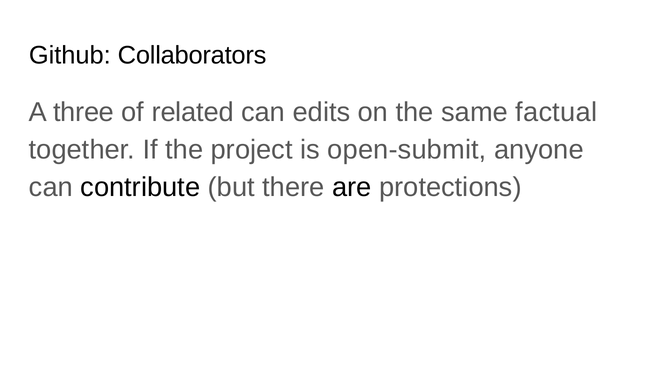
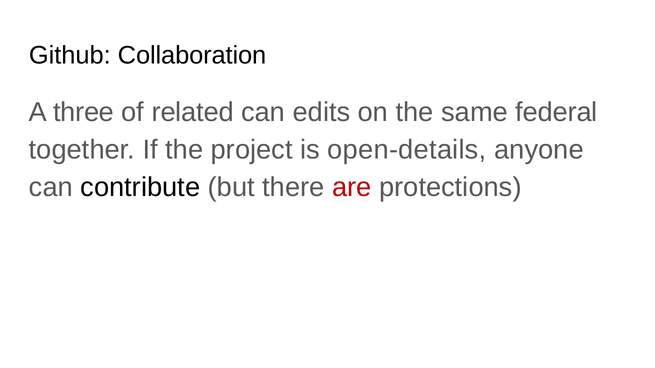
Collaborators: Collaborators -> Collaboration (192, 55)
factual: factual -> federal (556, 112)
open-submit: open-submit -> open-details (407, 150)
are colour: black -> red (352, 188)
